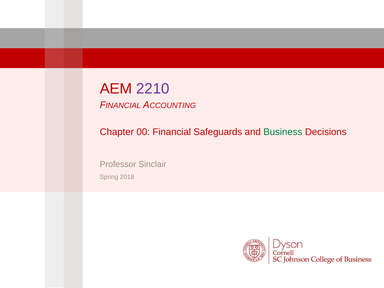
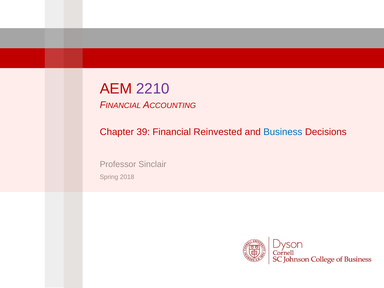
00: 00 -> 39 (143, 132)
Safeguards: Safeguards -> Reinvested (218, 132)
Business colour: green -> blue (283, 132)
